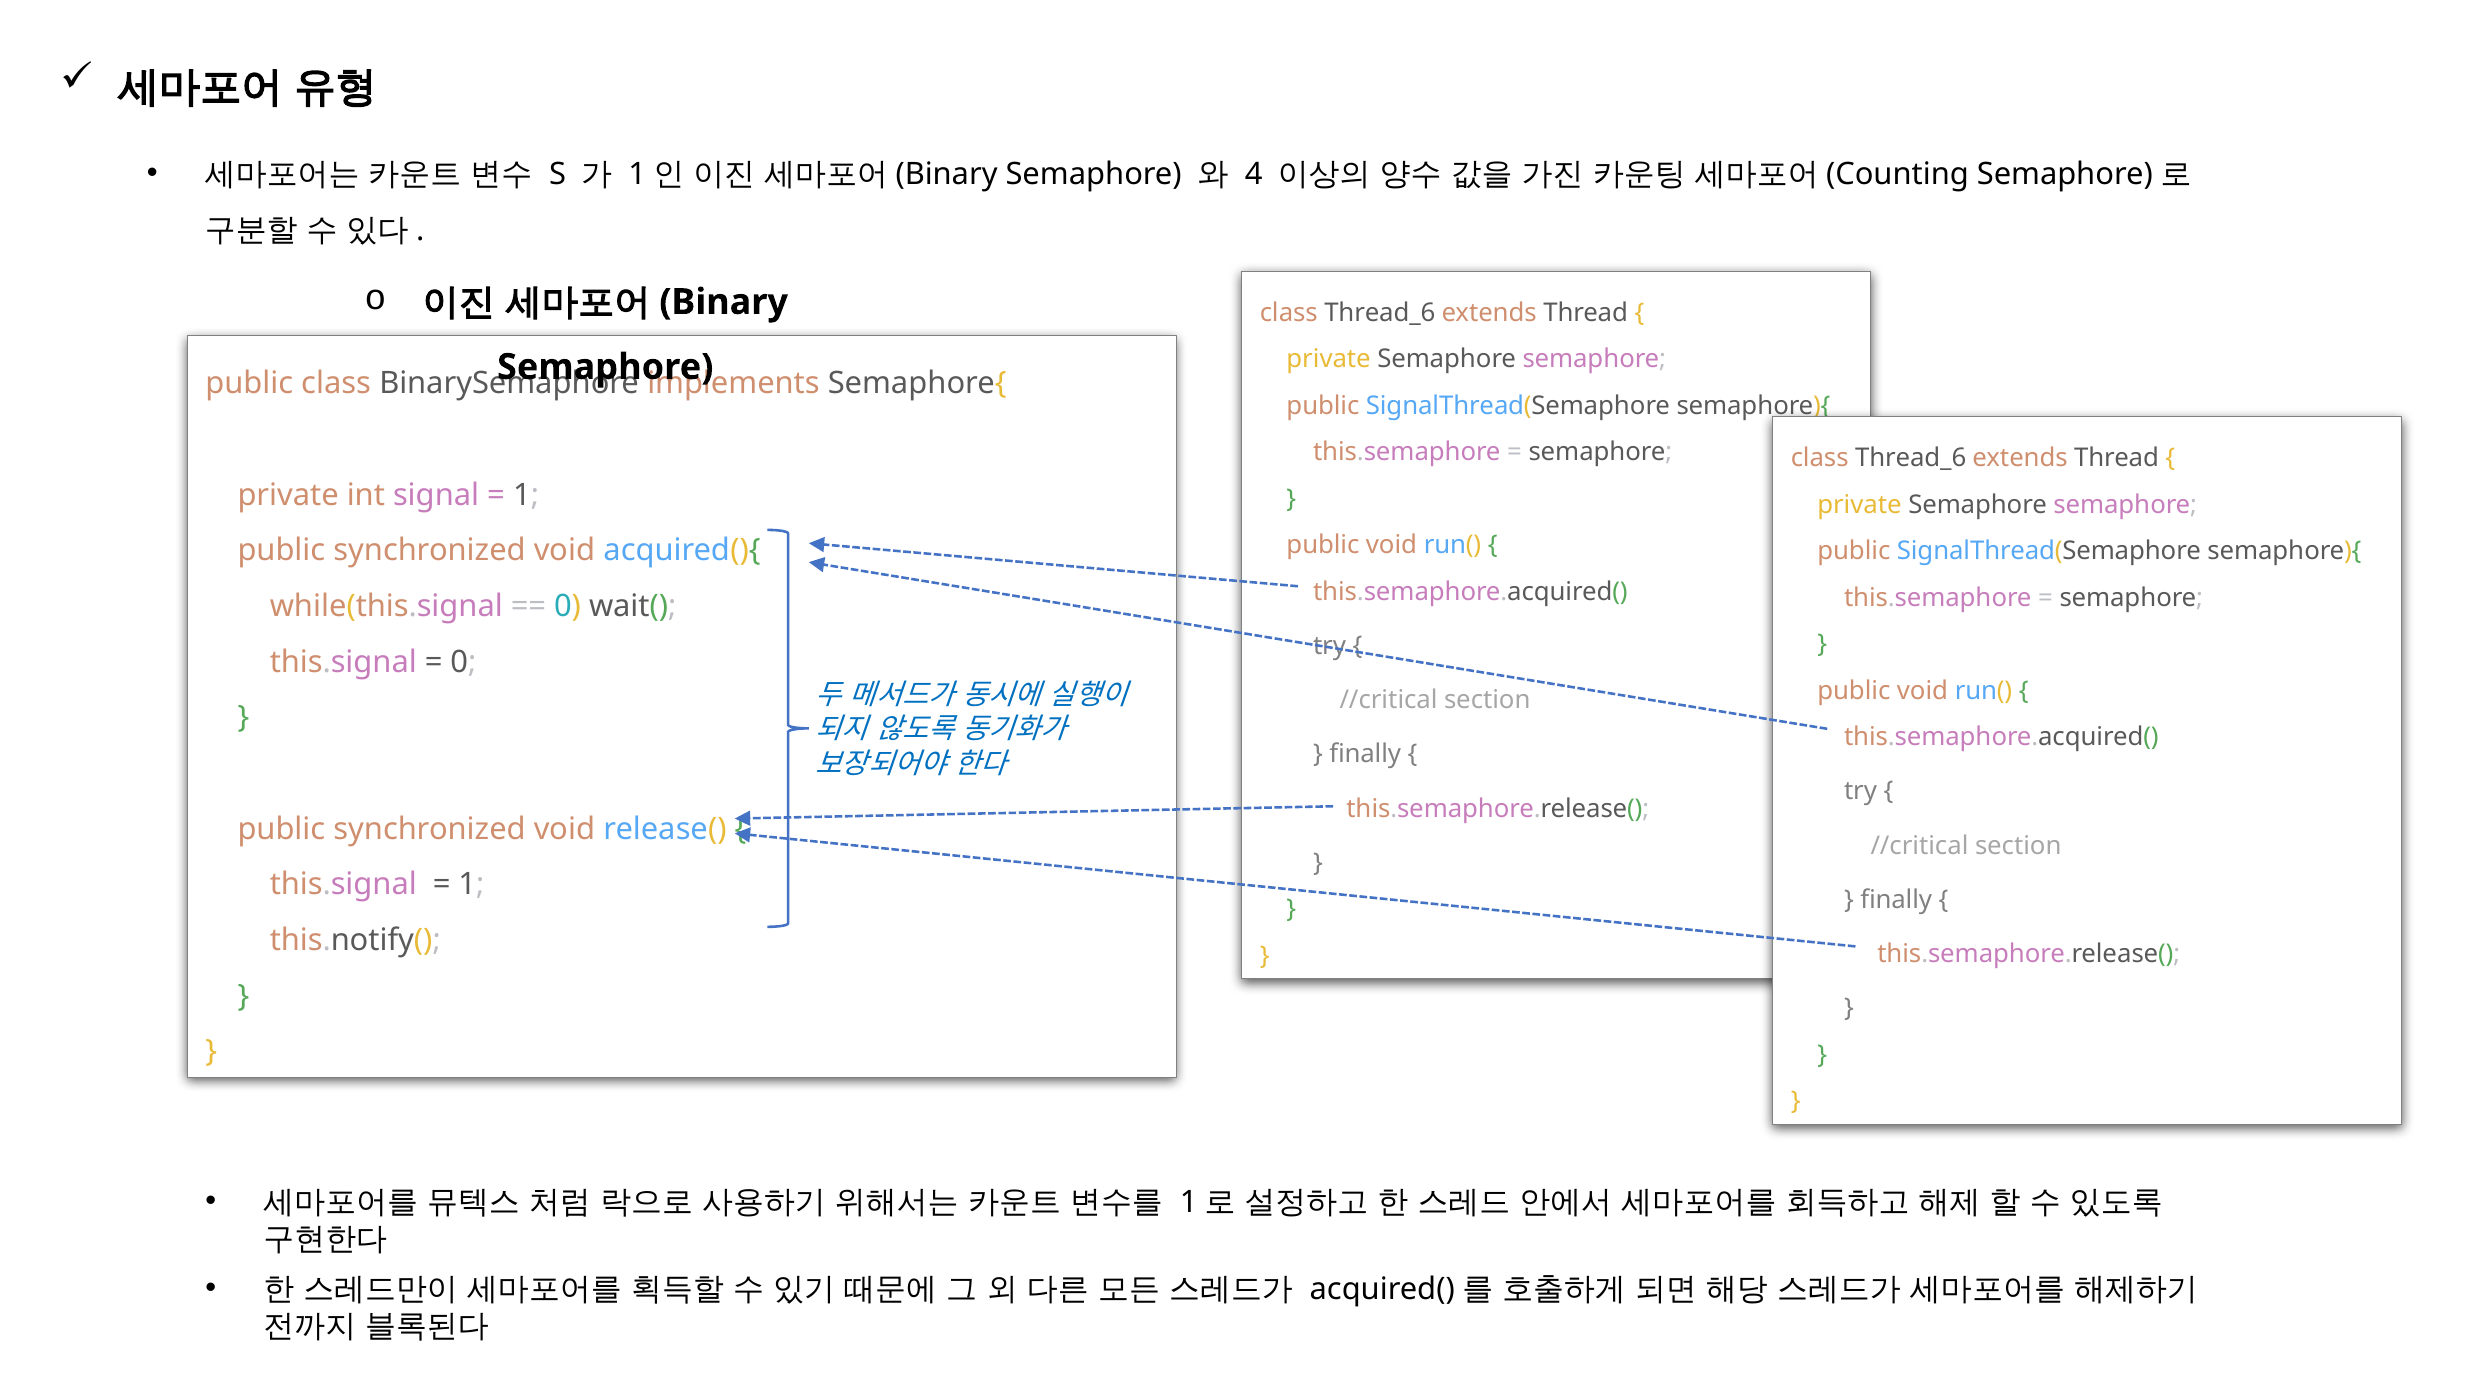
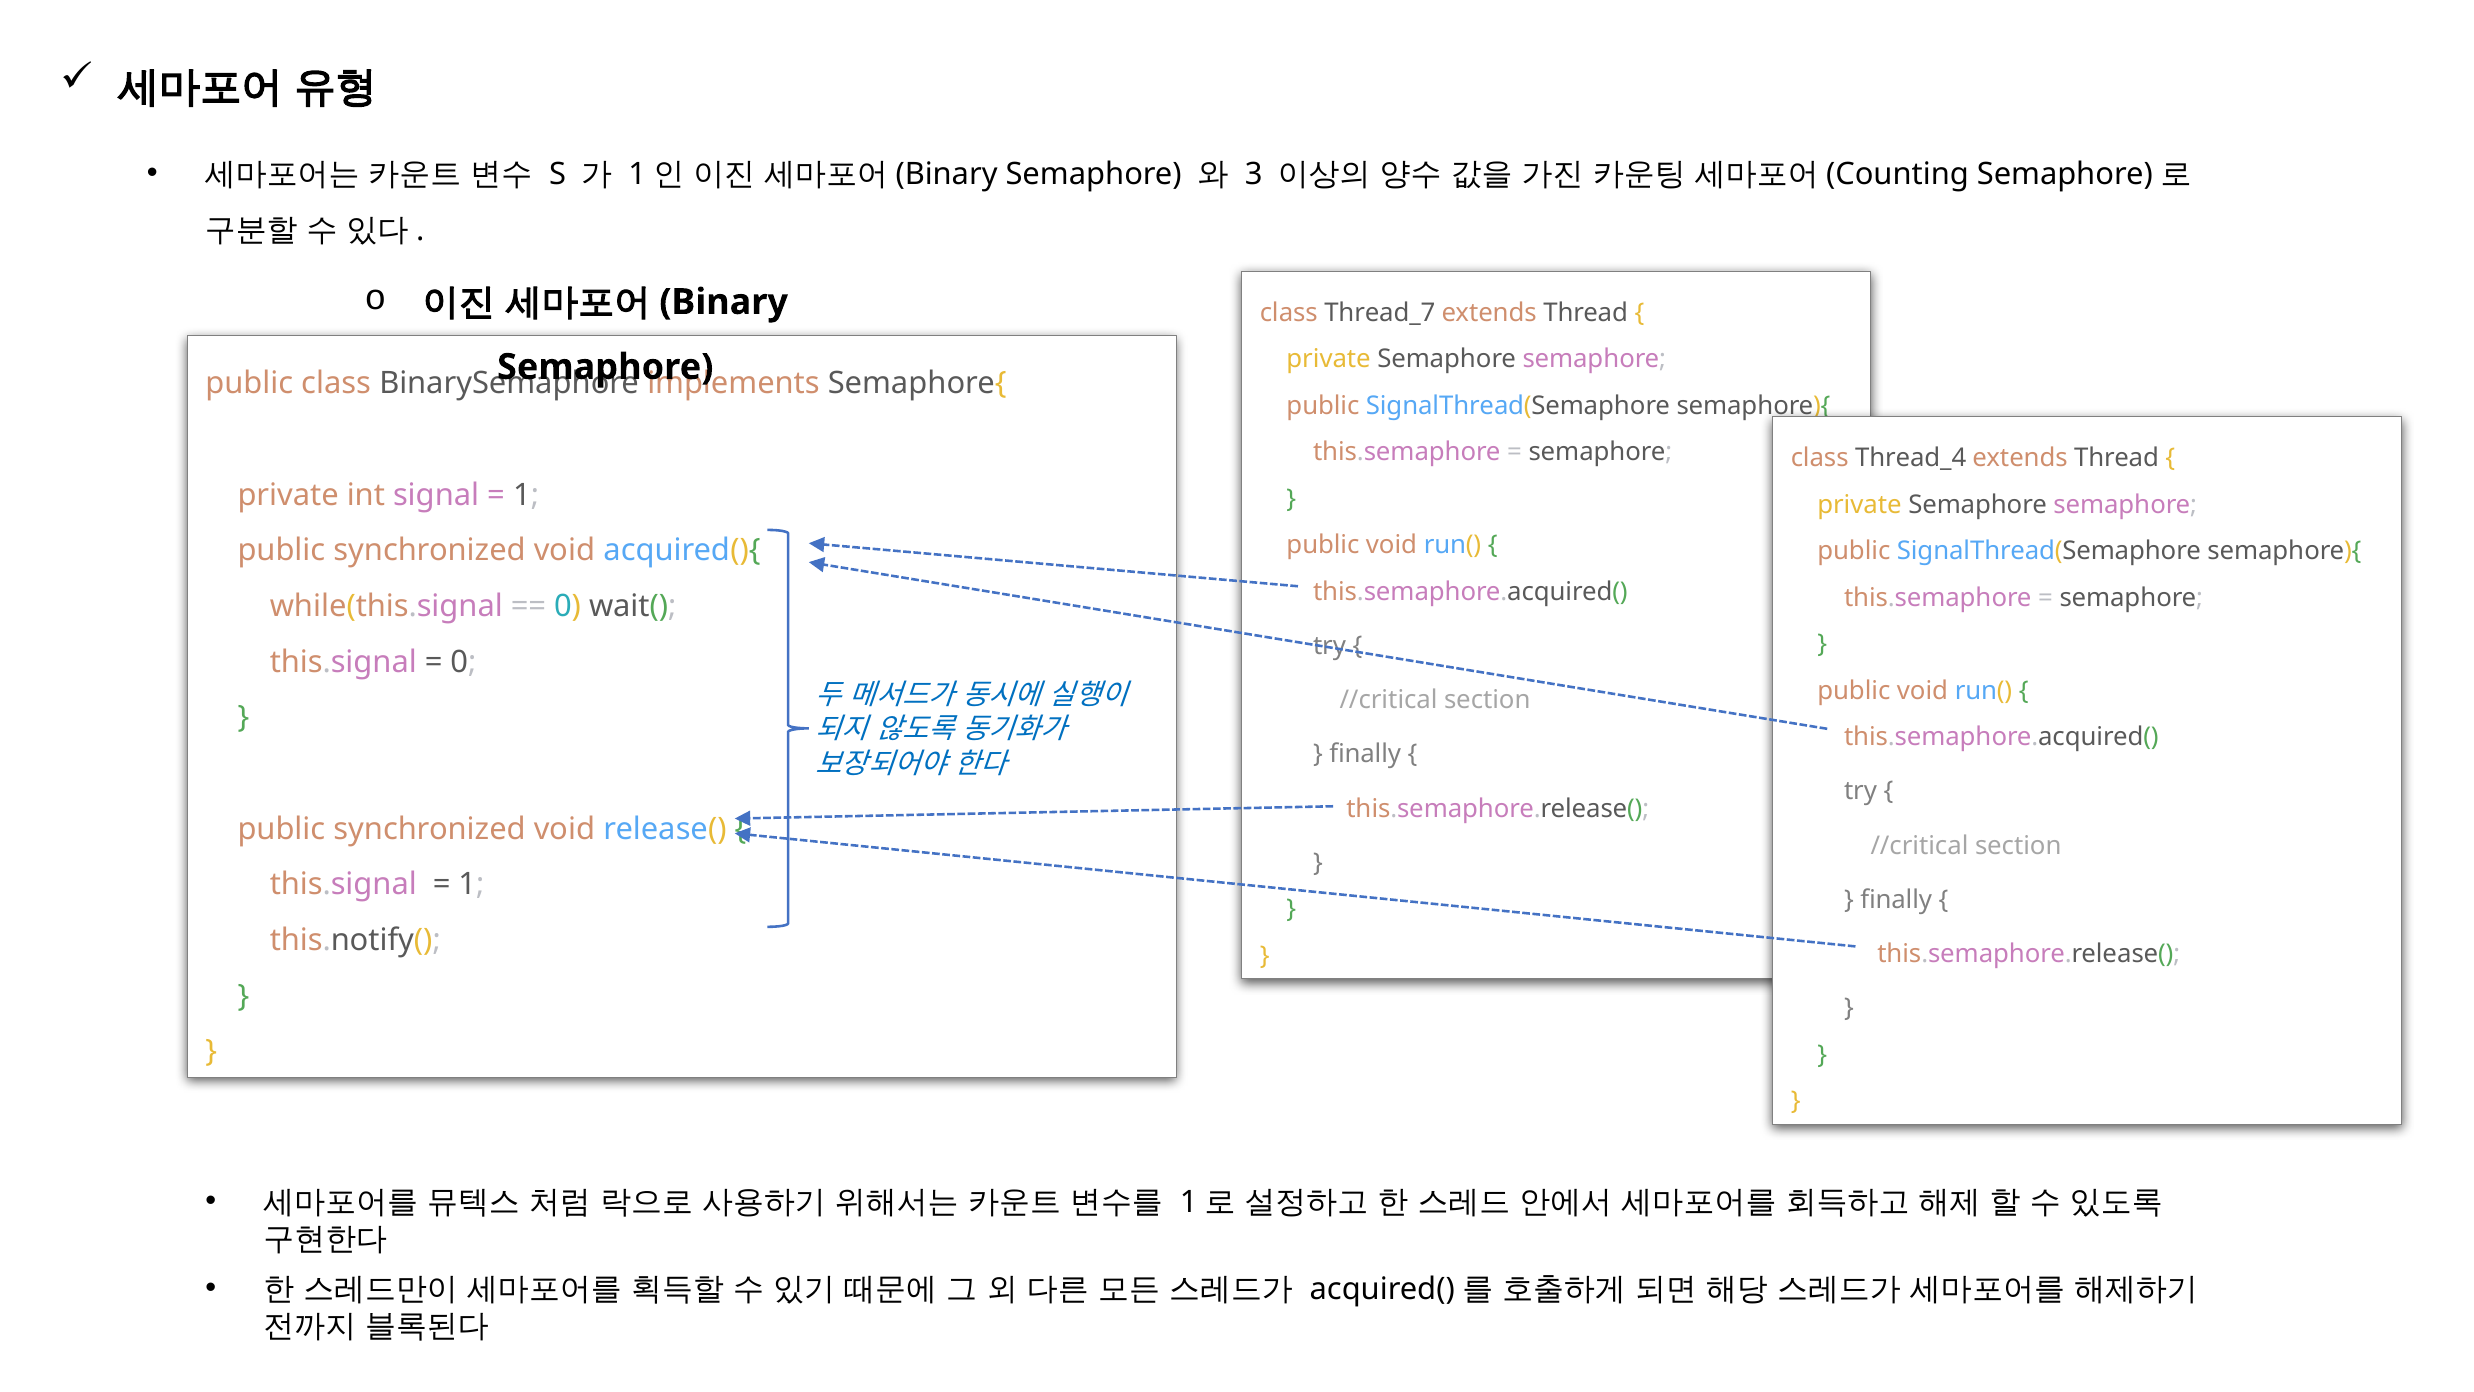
4: 4 -> 3 (1254, 174)
Thread_6: Thread_6 -> Thread_7 (1380, 313)
Thread_6: Thread_6 -> Thread_4 (1911, 458)
